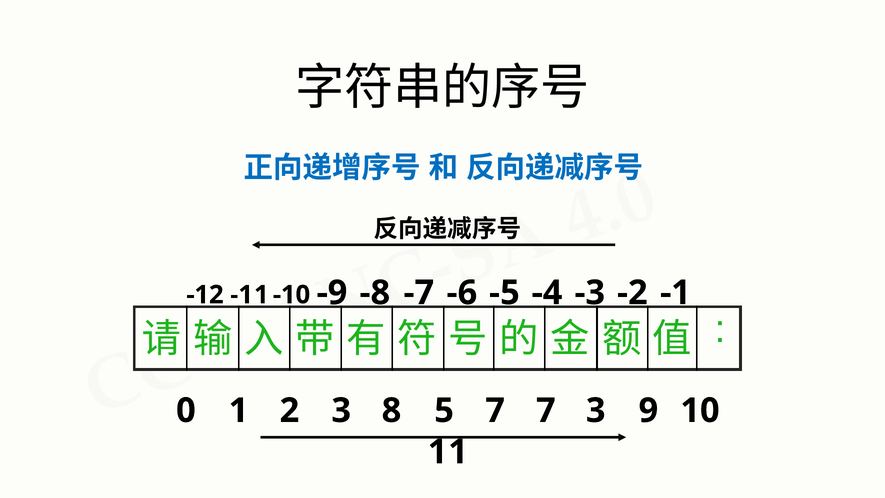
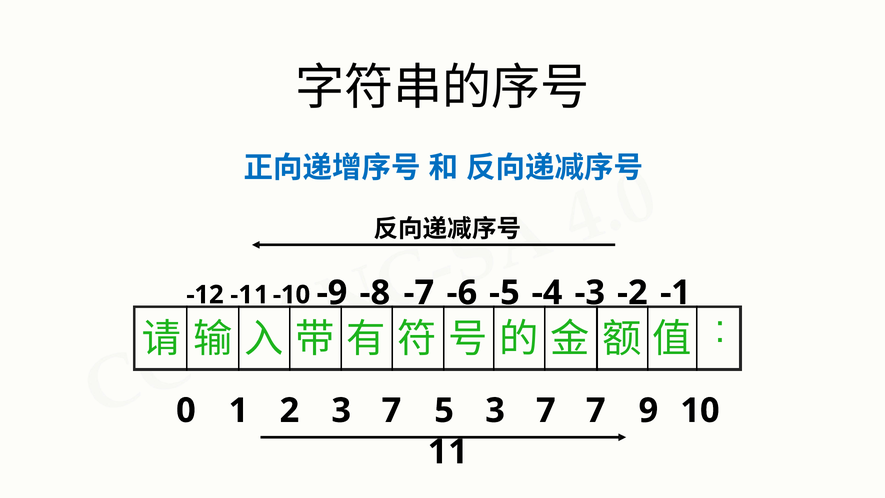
2 3 8: 8 -> 7 (391, 410)
5 7: 7 -> 3 (495, 410)
7 3: 3 -> 7 (596, 410)
